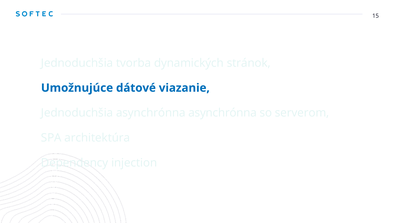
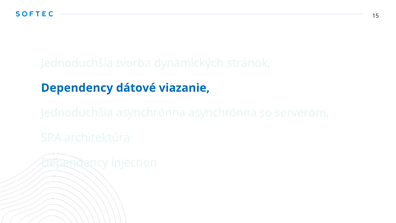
Umožnujúce: Umožnujúce -> Dependency (77, 88)
